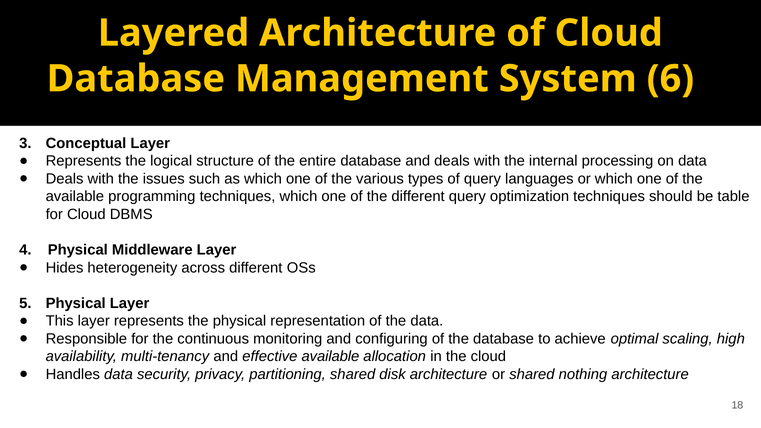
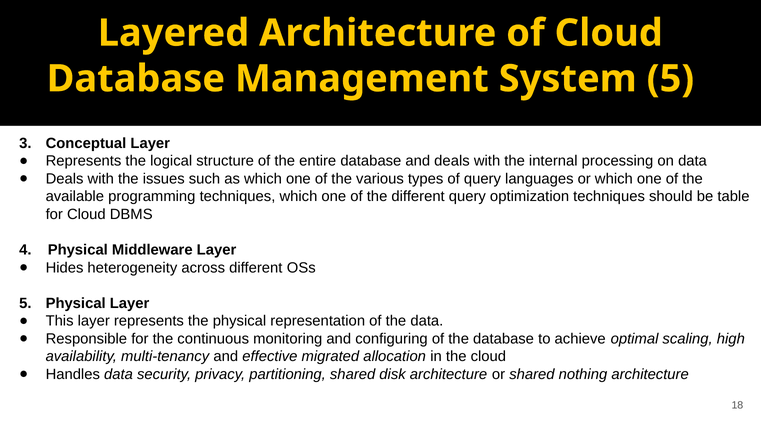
System 6: 6 -> 5 (670, 79)
effective available: available -> migrated (330, 357)
